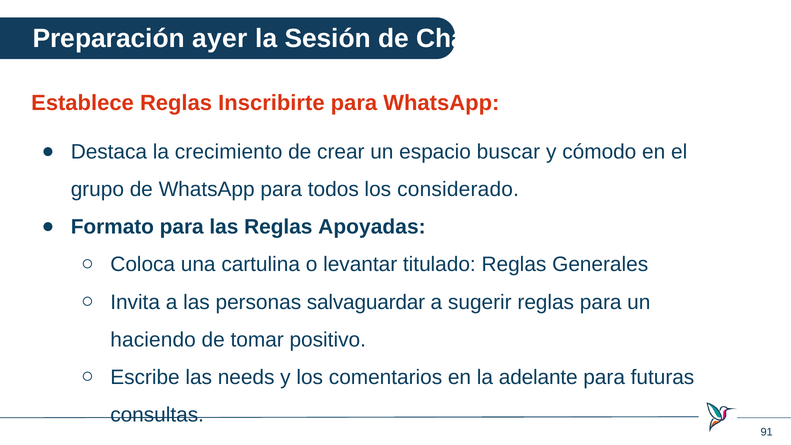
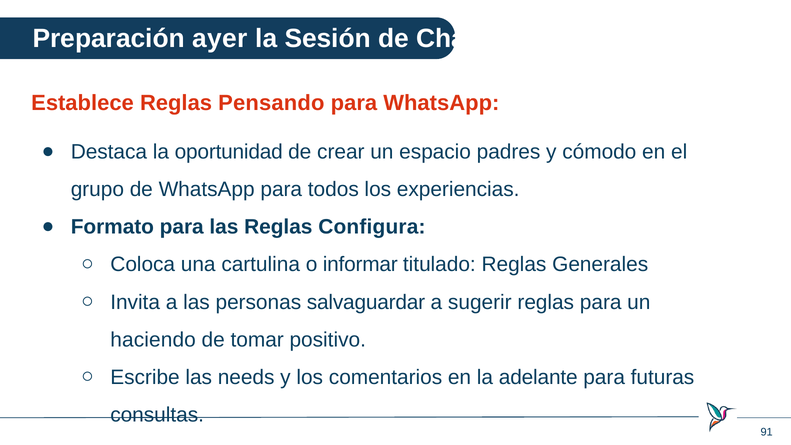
Inscribirte: Inscribirte -> Pensando (271, 103)
crecimiento: crecimiento -> oportunidad (229, 152)
buscar: buscar -> padres (509, 152)
considerado: considerado -> experiencias (458, 189)
Apoyadas: Apoyadas -> Configura (372, 227)
levantar: levantar -> informar (360, 265)
